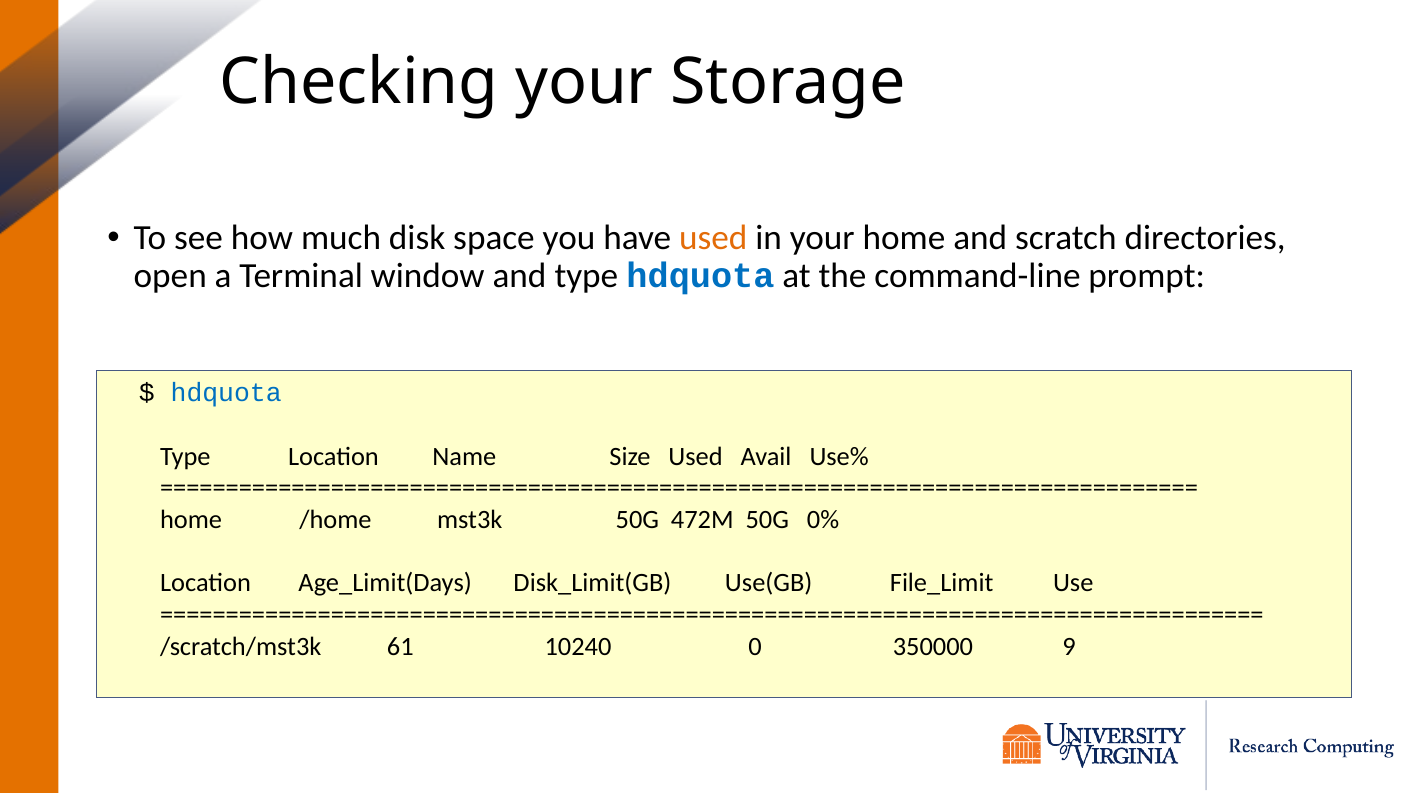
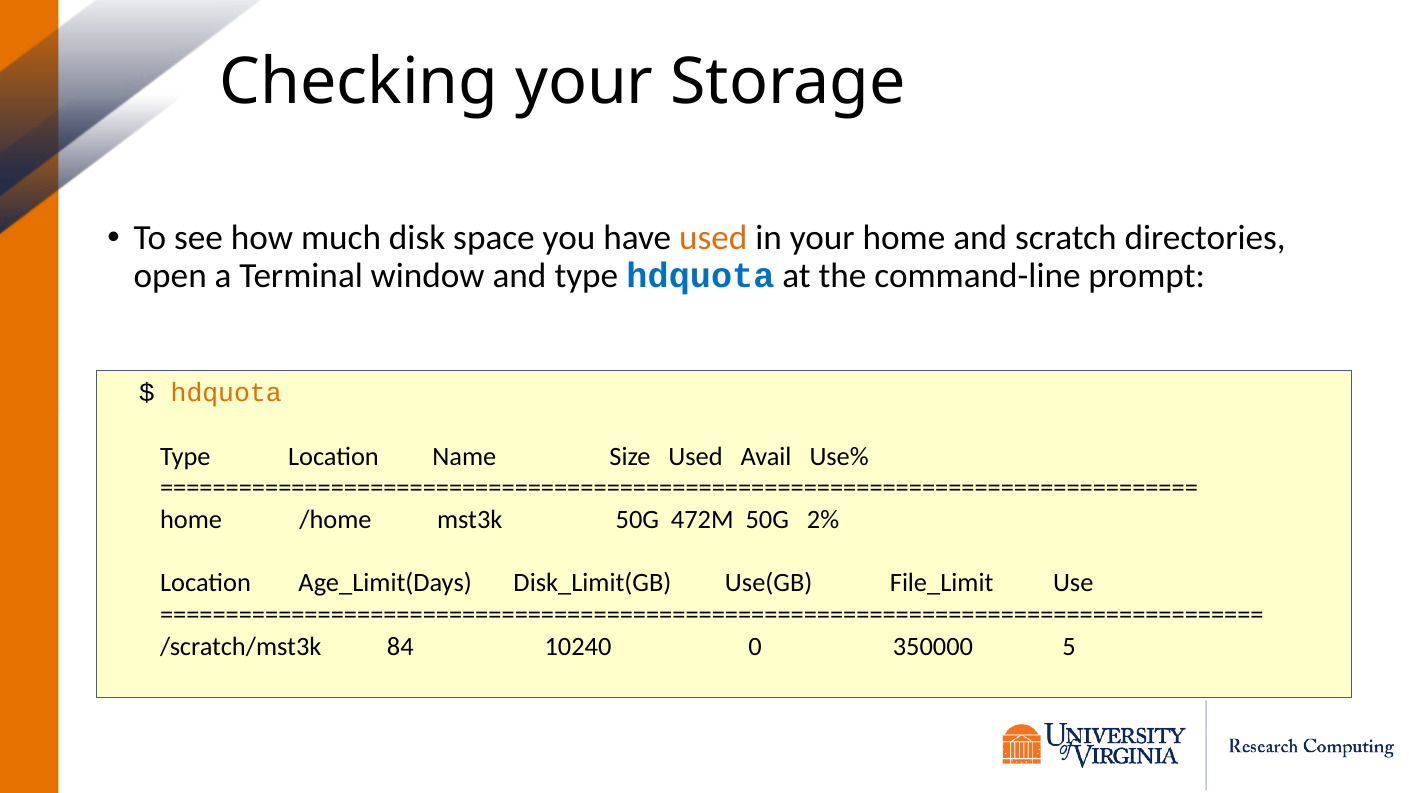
hdquota colour: blue -> orange (226, 393)
0%: 0% -> 2% (823, 520)
61: 61 -> 84 (400, 646)
9: 9 -> 5 (1069, 646)
